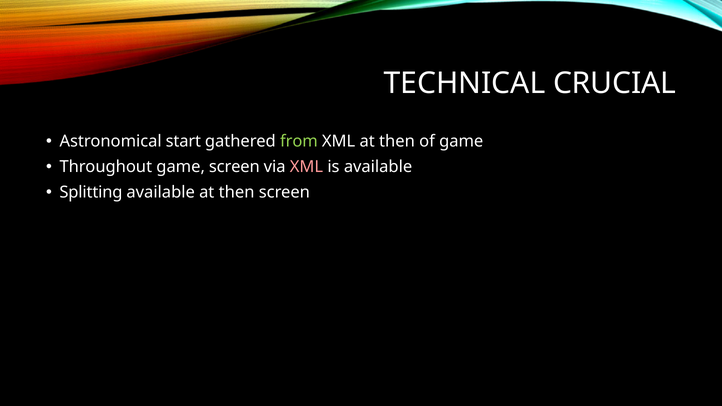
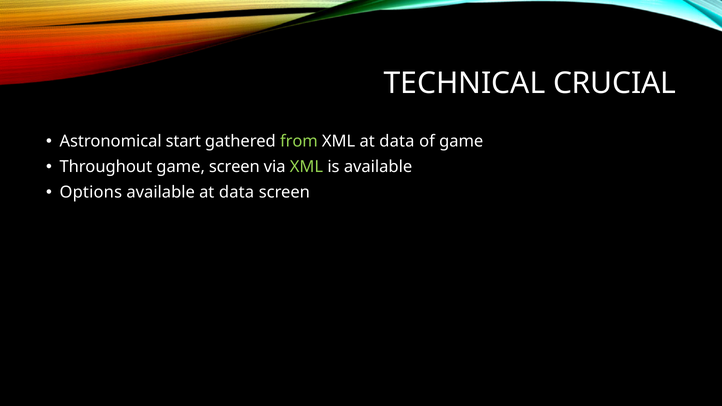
XML at then: then -> data (397, 141)
XML colour: pink -> light green (306, 167)
Splitting: Splitting -> Options (91, 192)
available at then: then -> data (237, 192)
